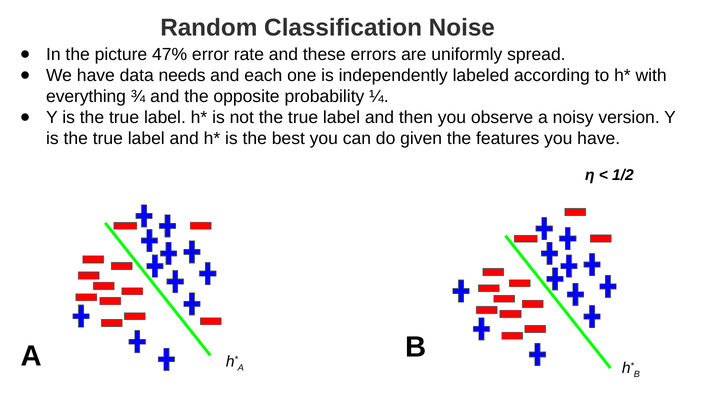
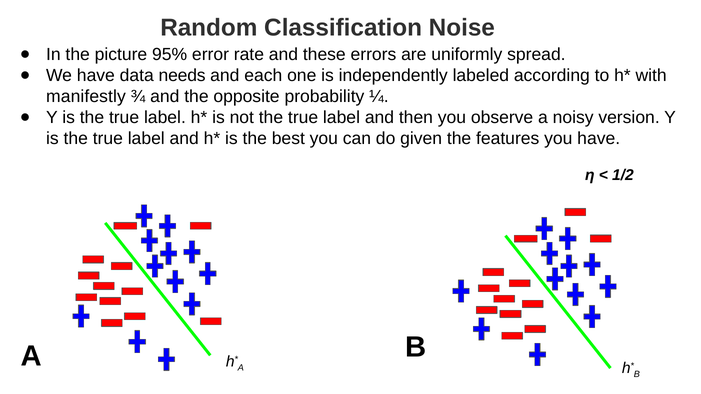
47%: 47% -> 95% (170, 54)
everything: everything -> manifestly (86, 96)
